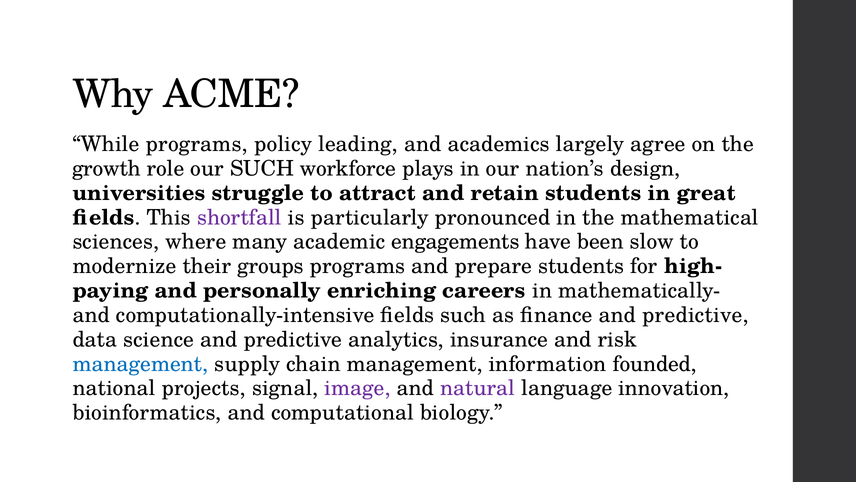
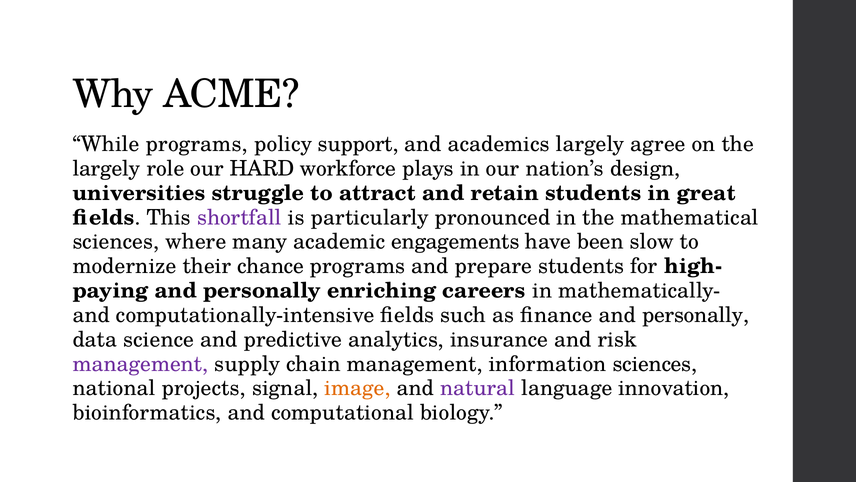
leading: leading -> support (358, 144)
growth: growth -> largely (106, 168)
our SUCH: SUCH -> HARD (262, 168)
groups: groups -> chance (271, 266)
finance and predictive: predictive -> personally (696, 315)
management colour: blue -> purple (140, 364)
information founded: founded -> sciences (655, 364)
image colour: purple -> orange (357, 388)
